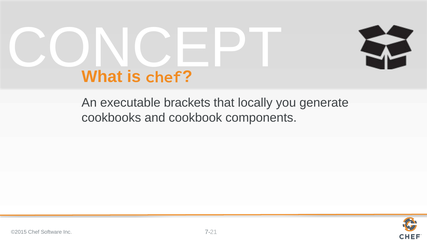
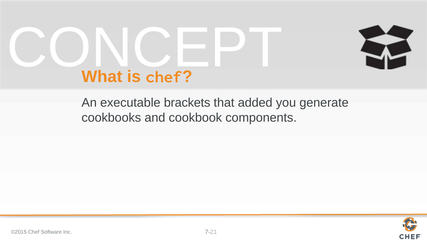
locally: locally -> added (255, 103)
